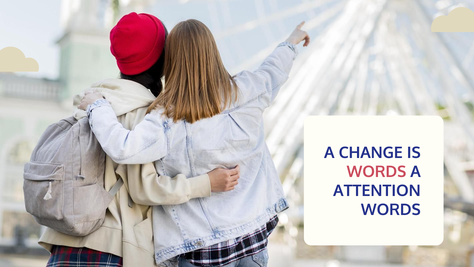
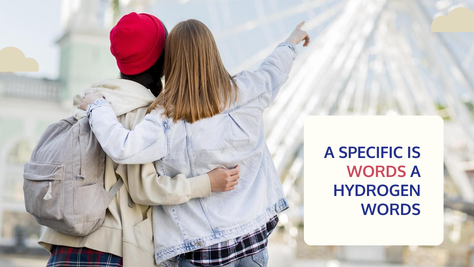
CHANGE: CHANGE -> SPECIFIC (371, 153)
ATTENTION: ATTENTION -> HYDROGEN (377, 191)
